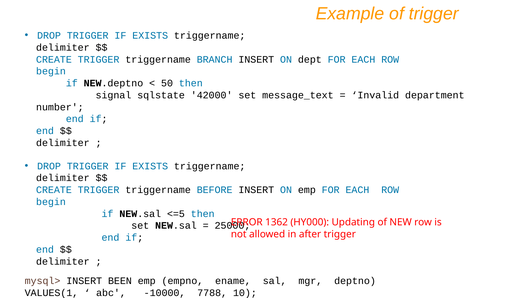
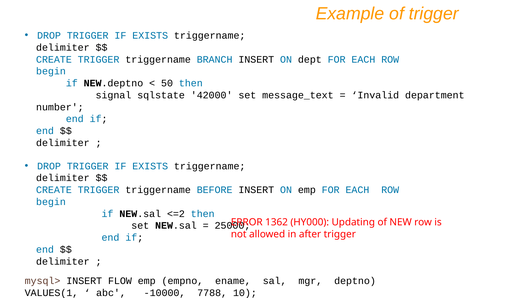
<=5: <=5 -> <=2 (176, 213)
BEEN: BEEN -> FLOW (120, 280)
